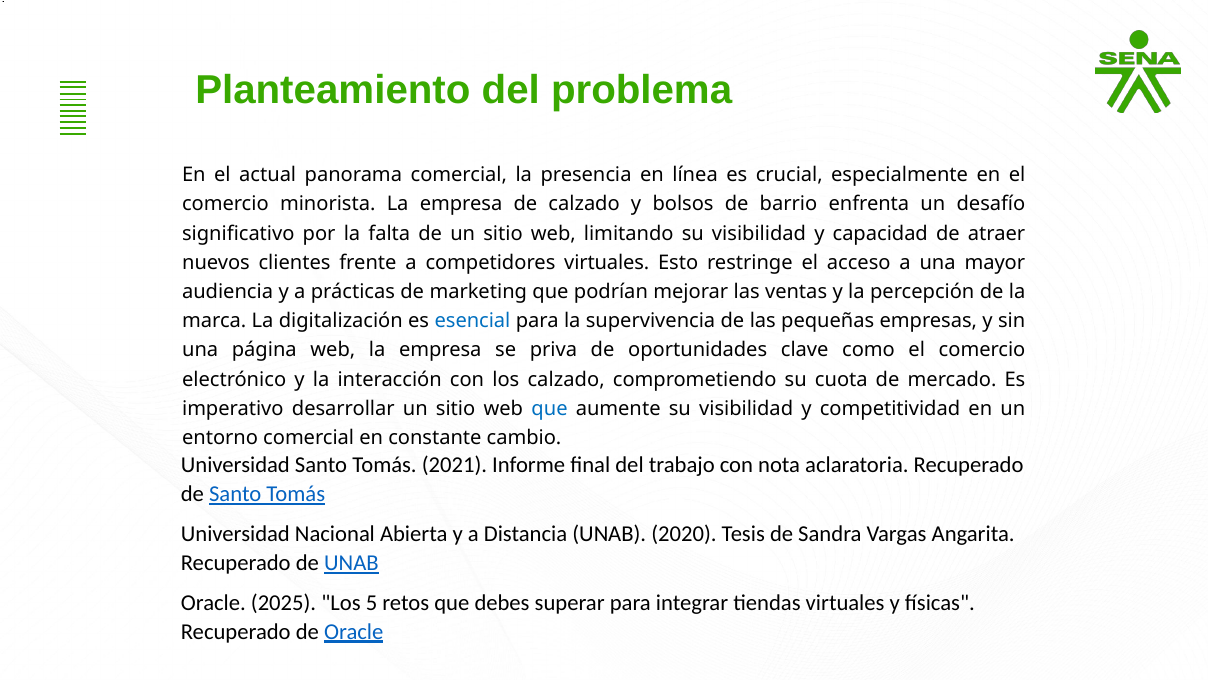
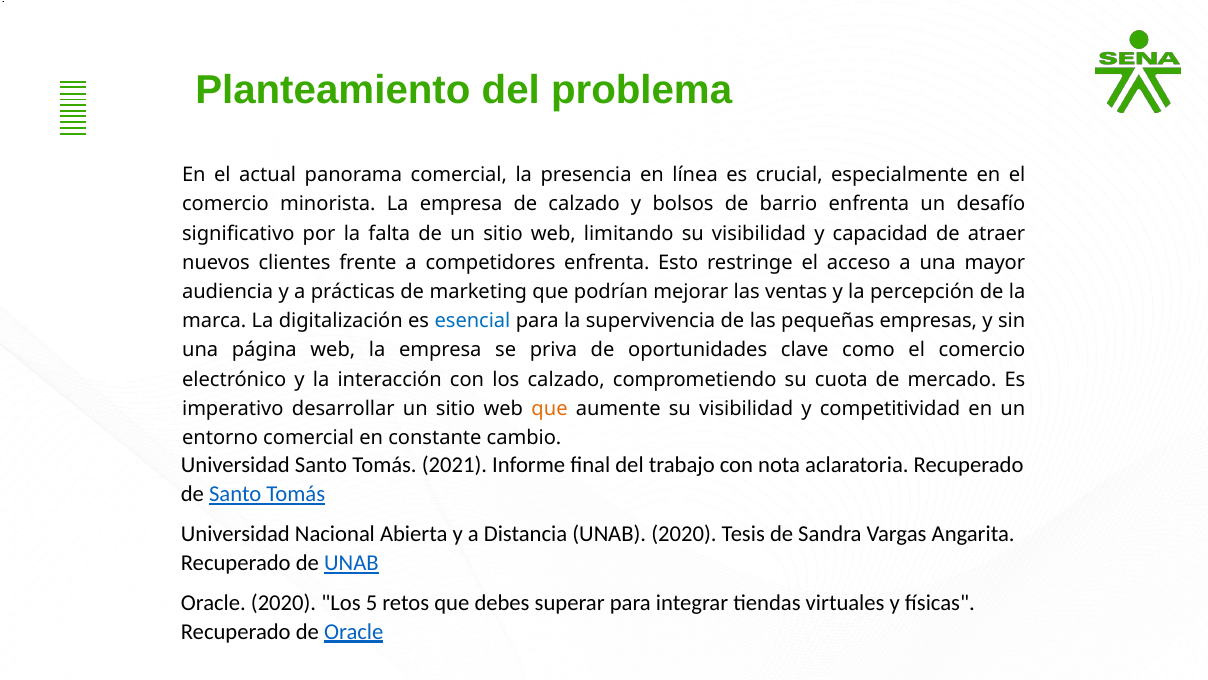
competidores virtuales: virtuales -> enfrenta (607, 262)
que colour: blue -> orange (550, 409)
Oracle 2025: 2025 -> 2020 (284, 602)
